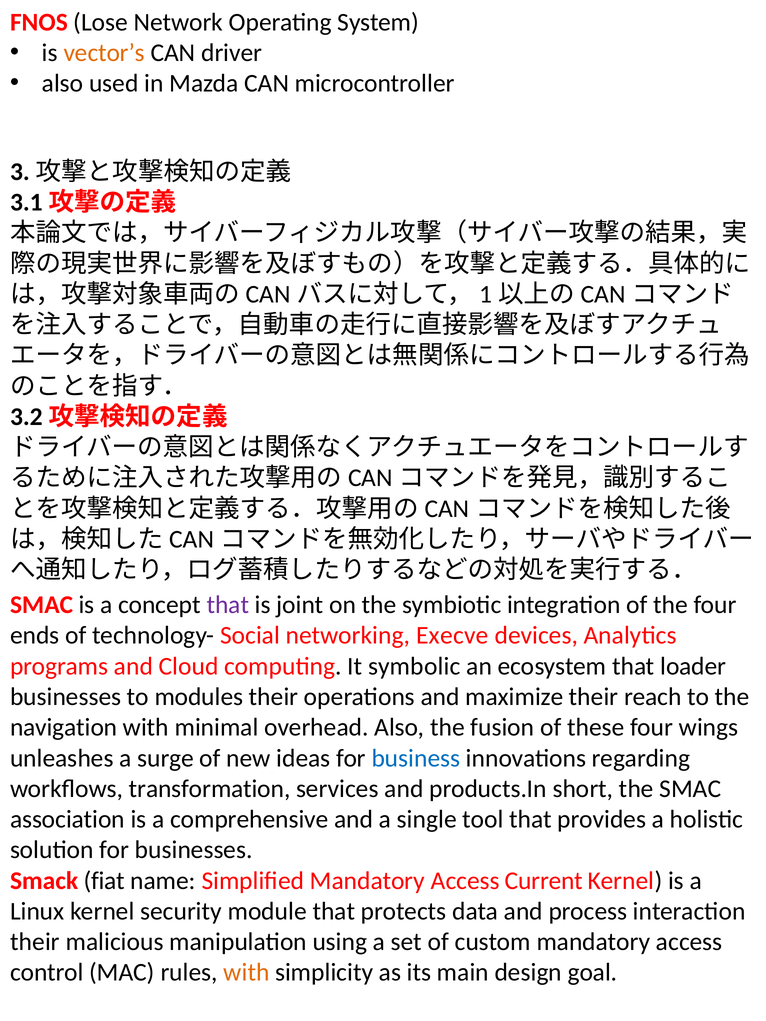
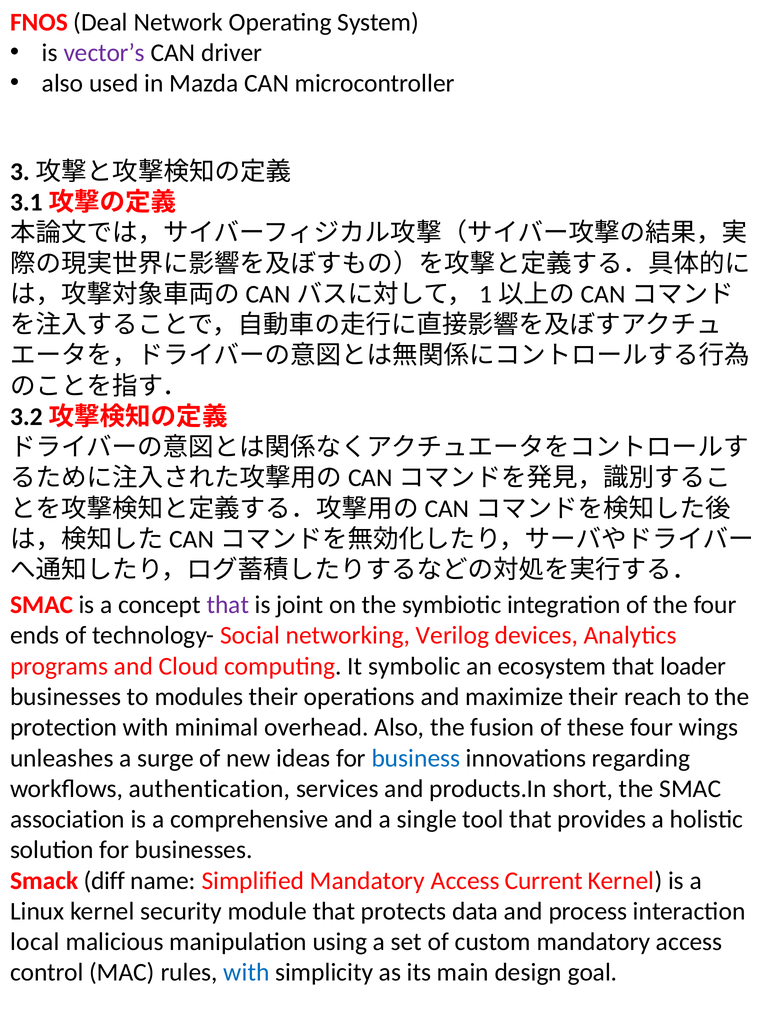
Lose: Lose -> Deal (101, 22)
vector’s colour: orange -> purple (104, 53)
Execve: Execve -> Verilog (452, 636)
navigation: navigation -> protection (64, 728)
transformation: transformation -> authentication (210, 789)
fiat: fiat -> diff (104, 881)
their: their -> local (35, 942)
with colour: orange -> blue (246, 973)
